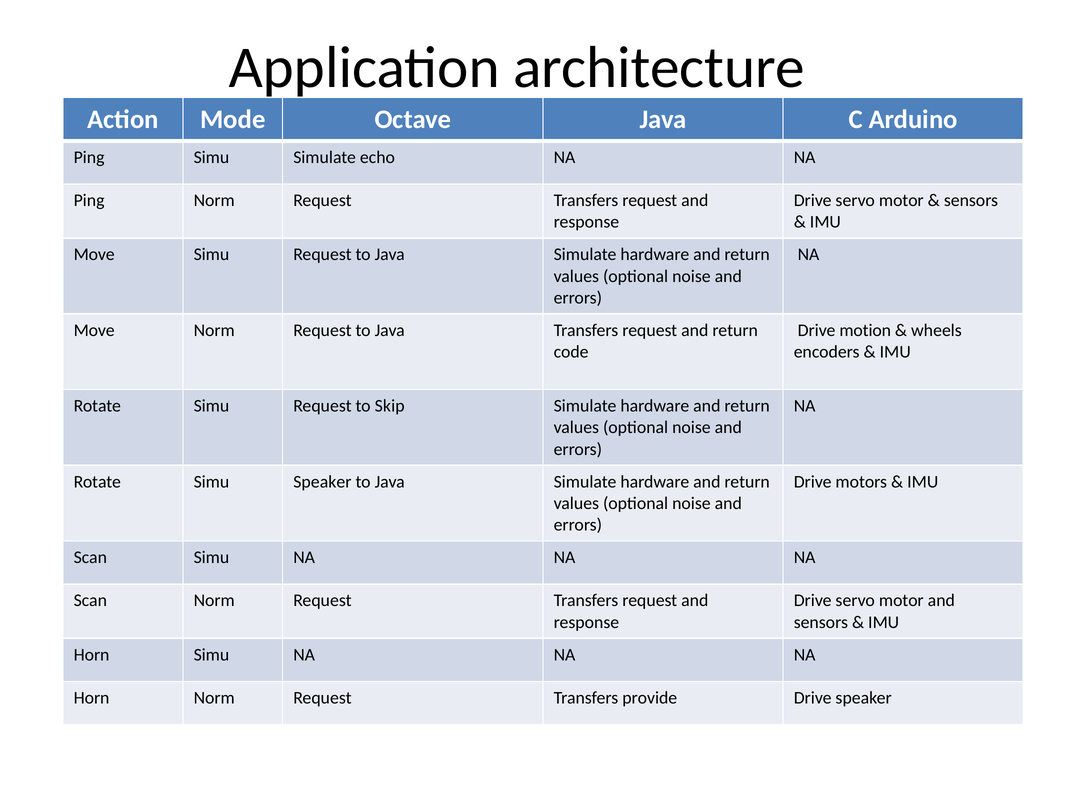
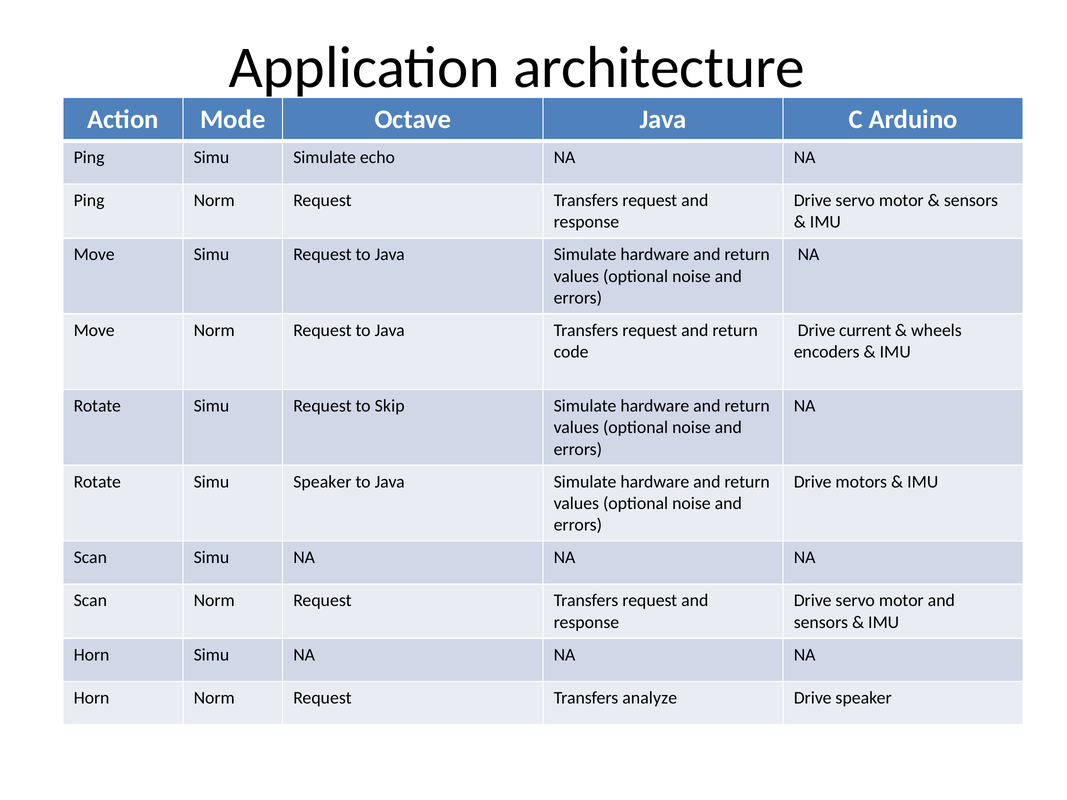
motion: motion -> current (865, 330)
provide: provide -> analyze (650, 698)
